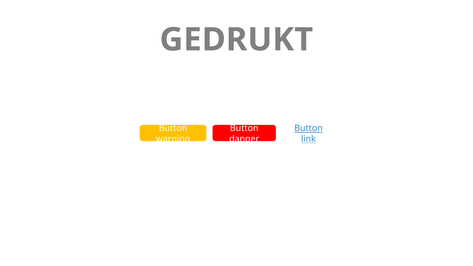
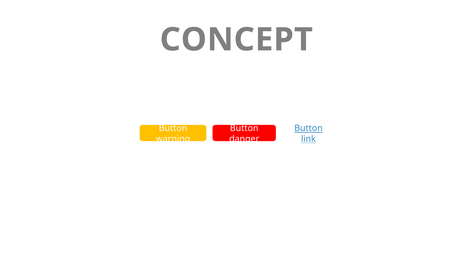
GEDRUKT: GEDRUKT -> CONCEPT (236, 40)
